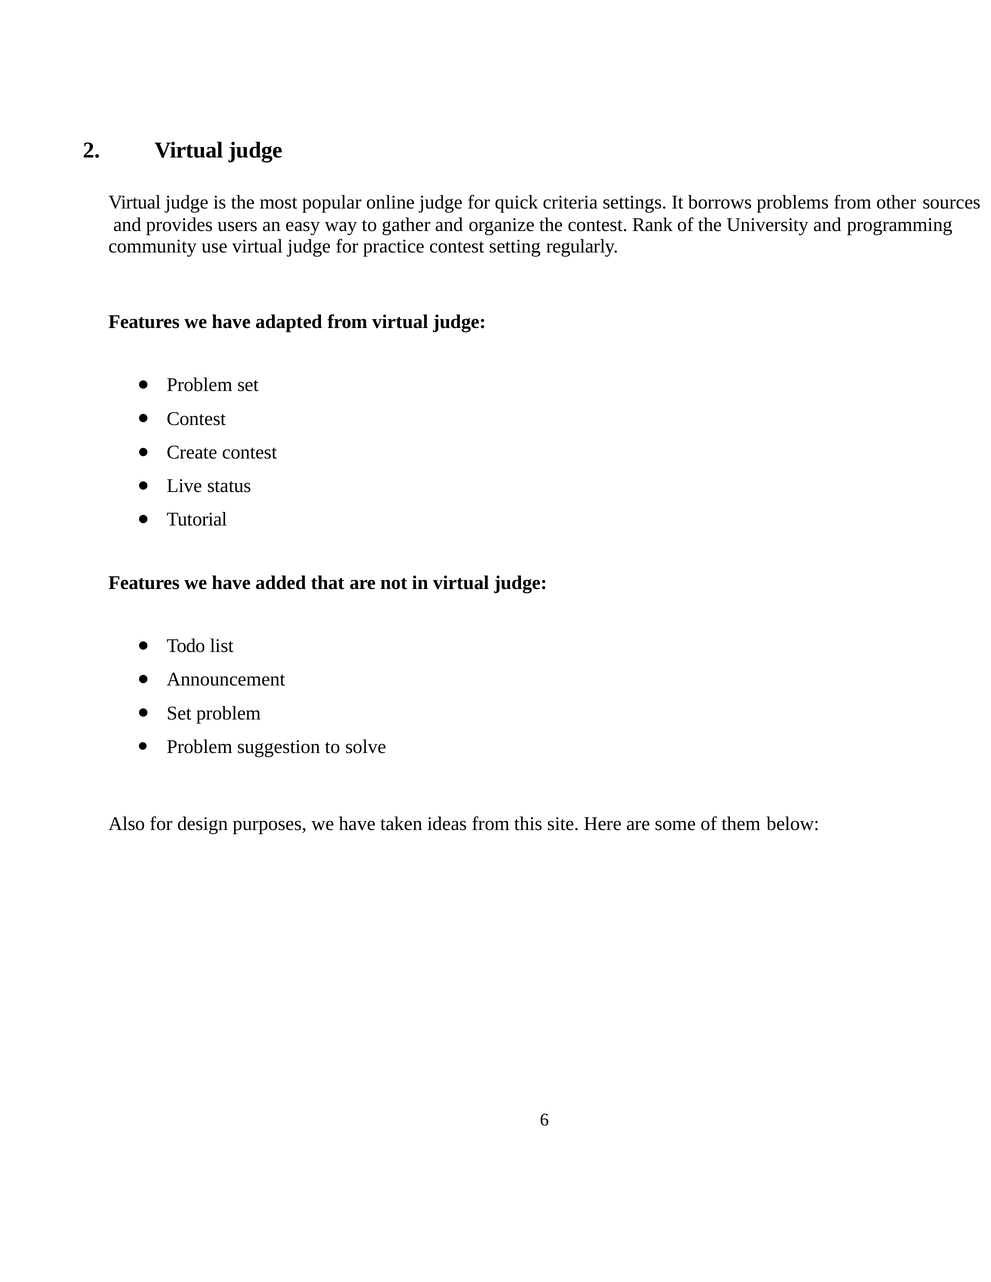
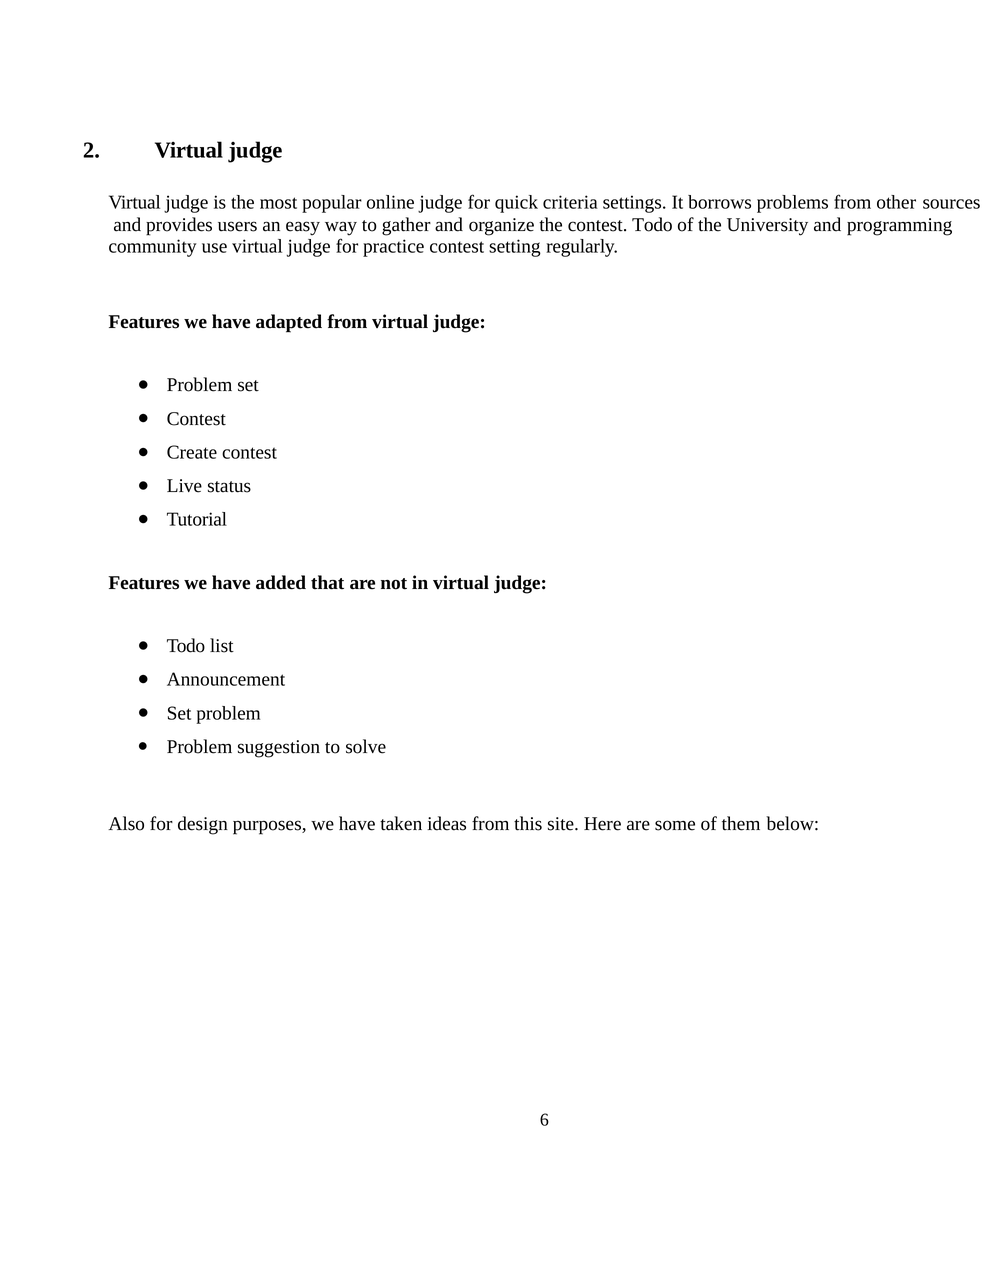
contest Rank: Rank -> Todo (652, 225)
